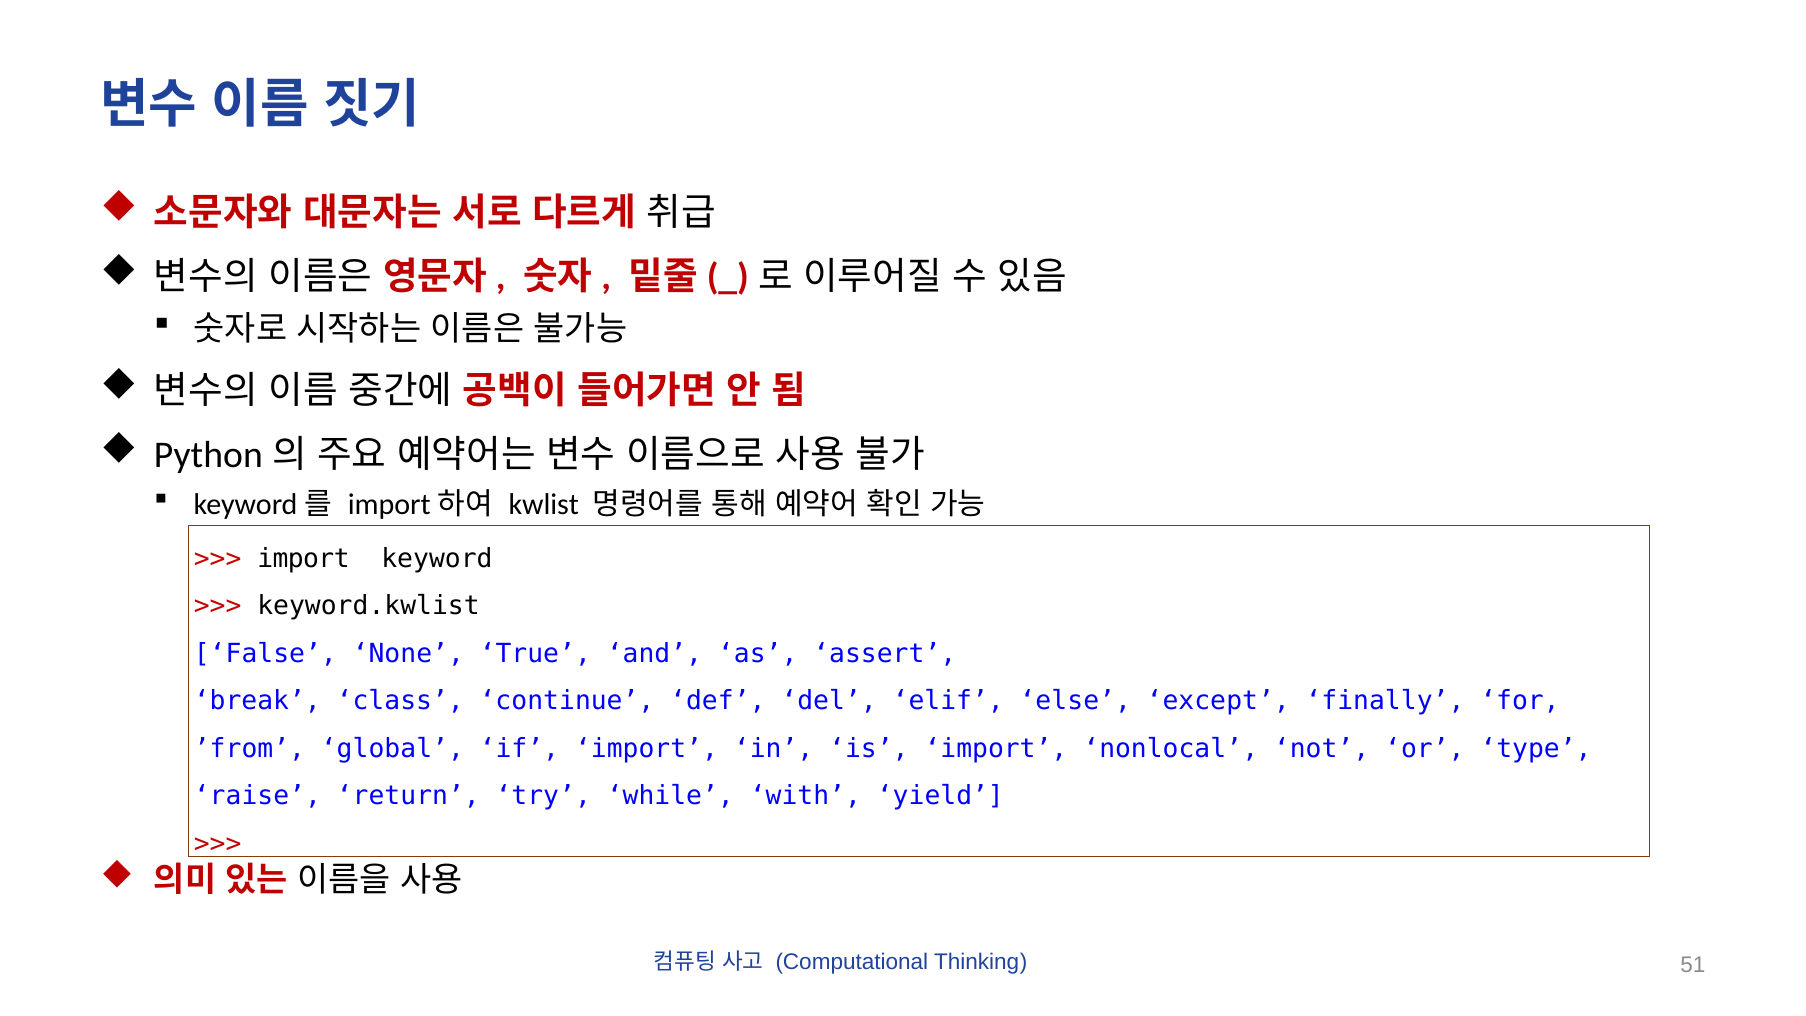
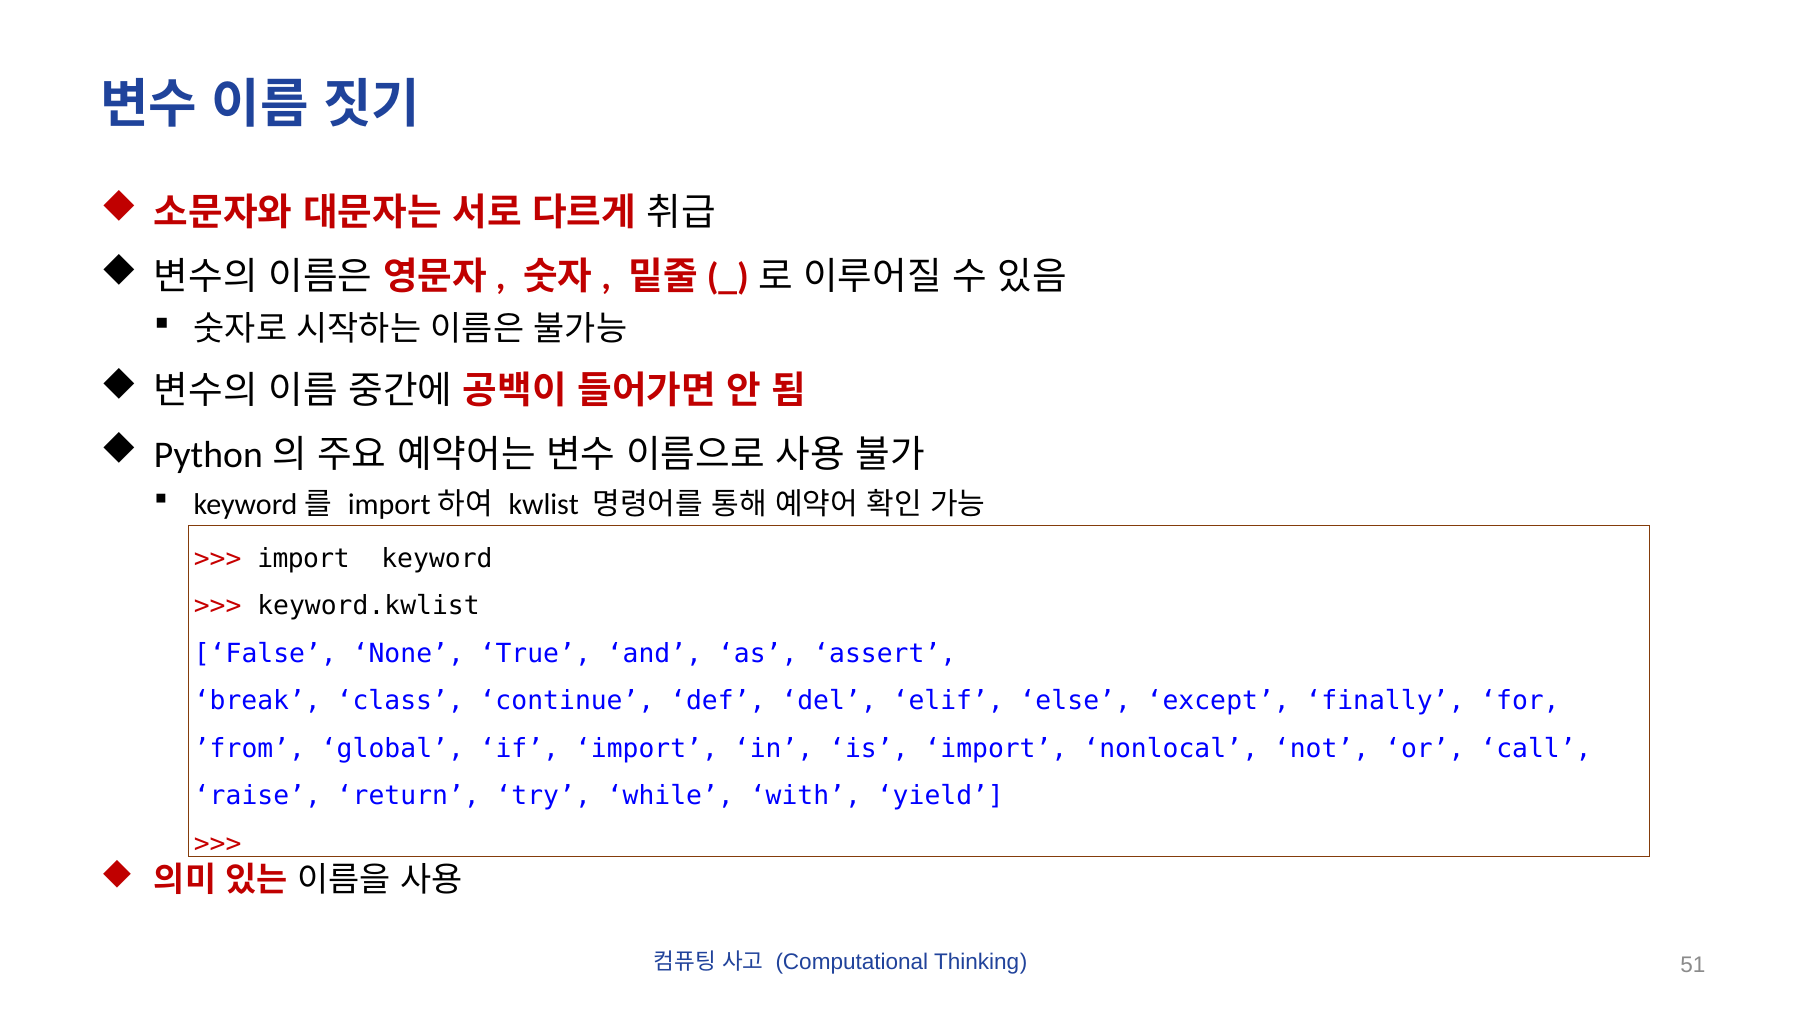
type: type -> call (1536, 748)
